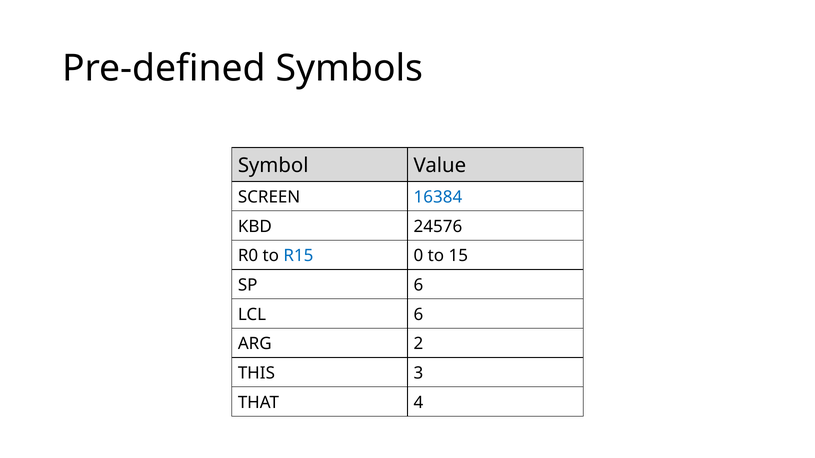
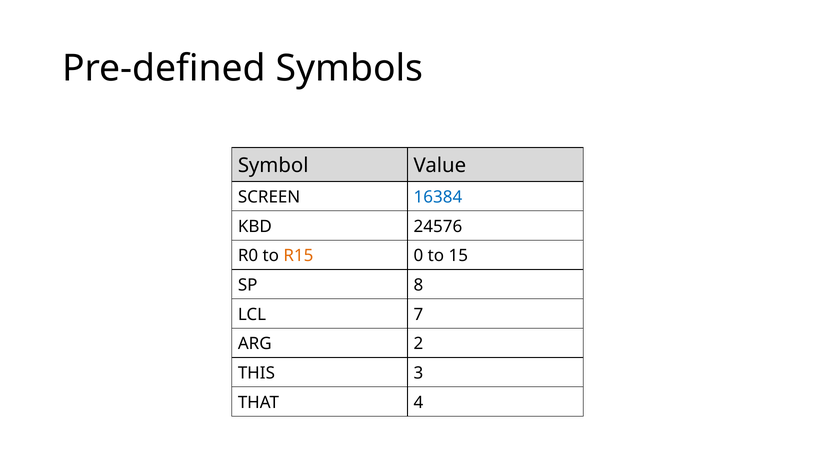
R15 colour: blue -> orange (298, 256)
SP 6: 6 -> 8 (418, 285)
LCL 6: 6 -> 7 (418, 315)
